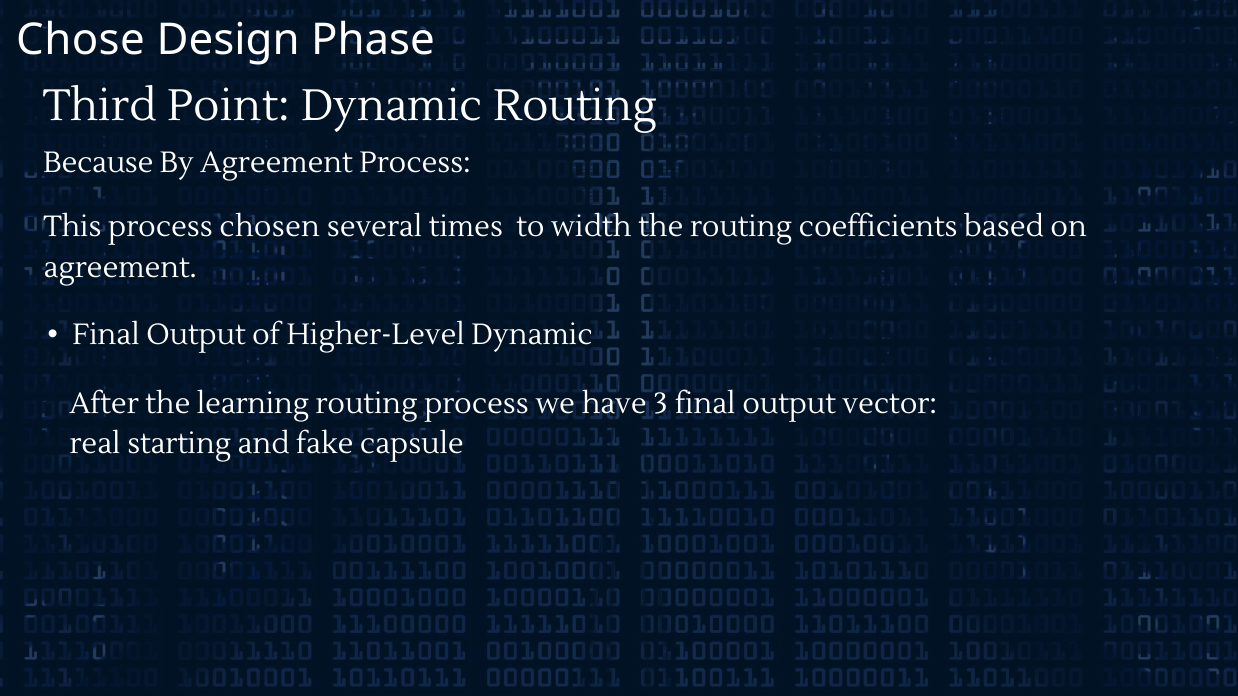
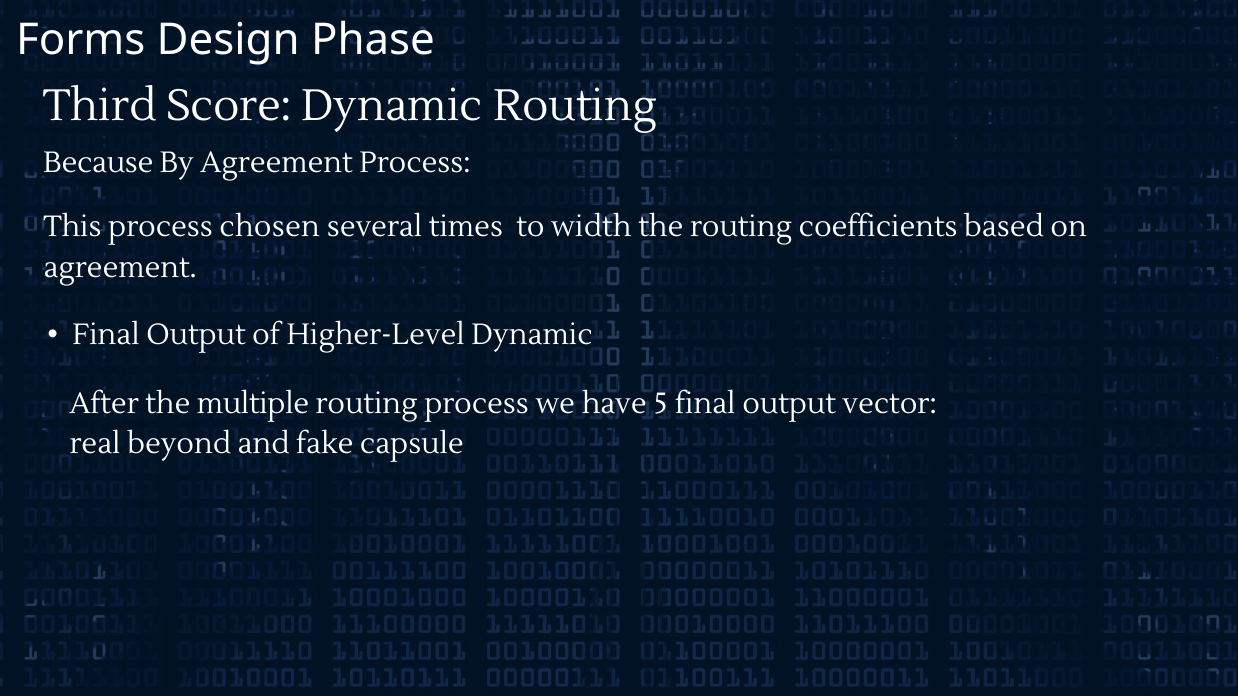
Chose: Chose -> Forms (81, 40)
Point: Point -> Score (229, 106)
learning: learning -> multiple (253, 404)
3: 3 -> 5 (661, 404)
starting: starting -> beyond (179, 445)
